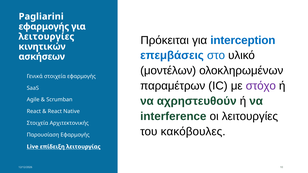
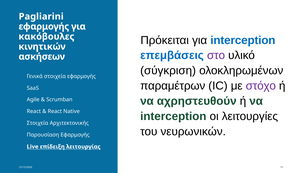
λειτουργίες: λειτουργίες -> κακόβουλες (46, 37)
στο colour: blue -> purple (216, 56)
μοντέλων: μοντέλων -> σύγκριση (168, 71)
interference: interference -> interception (173, 116)
κακόβουλες: κακόβουλες -> νευρωνικών (193, 132)
